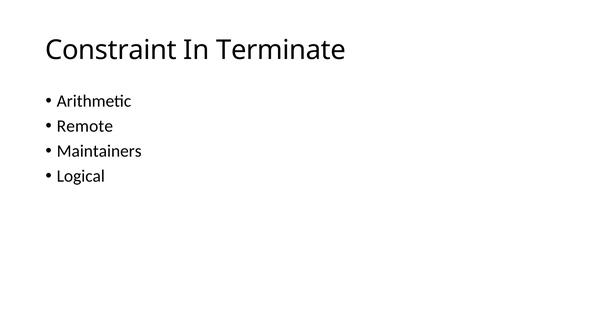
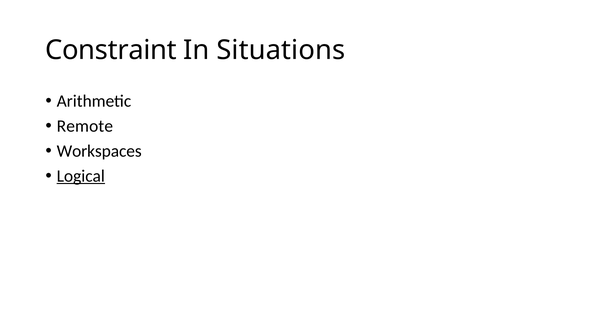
Terminate: Terminate -> Situations (281, 50)
Maintainers: Maintainers -> Workspaces (99, 151)
Logical underline: none -> present (81, 176)
